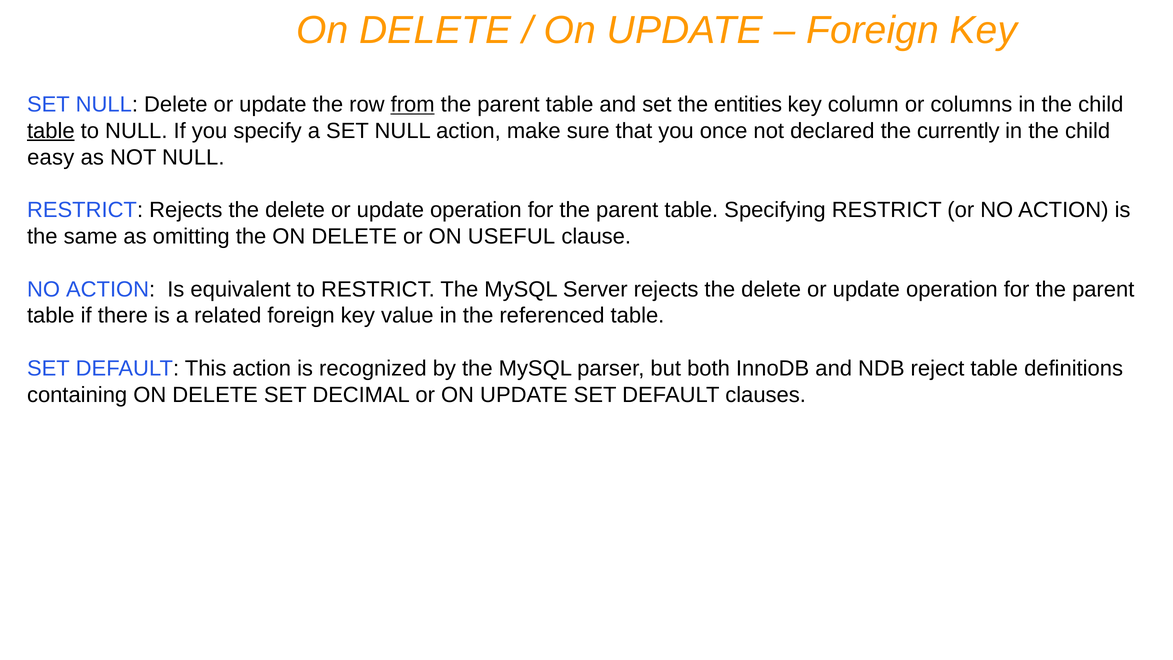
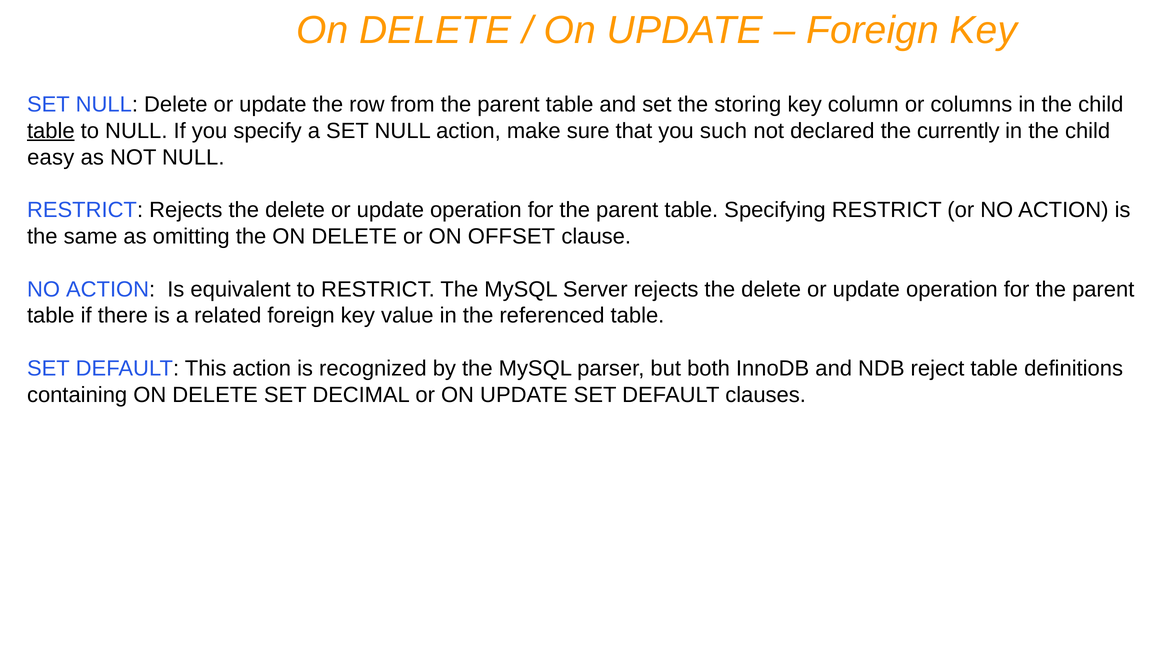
from underline: present -> none (413, 104)
entities: entities -> storing (748, 104)
once: once -> such (723, 131)
USEFUL: USEFUL -> OFFSET (511, 236)
